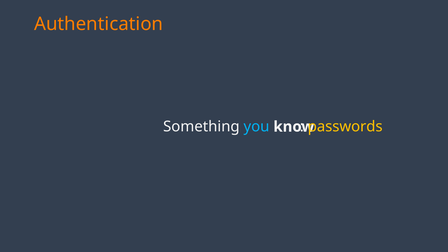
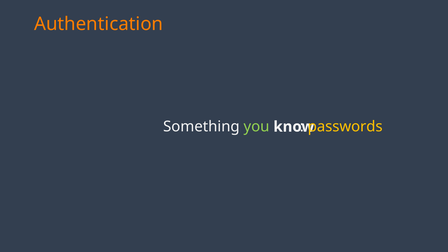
you colour: light blue -> light green (257, 127)
